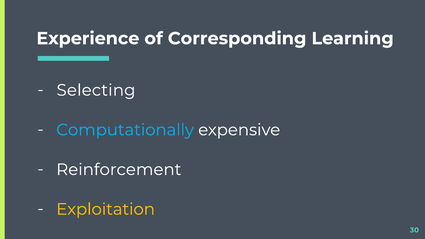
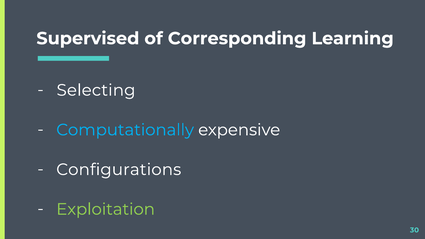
Experience: Experience -> Supervised (88, 38)
Reinforcement: Reinforcement -> Configurations (119, 170)
Exploitation colour: yellow -> light green (106, 209)
